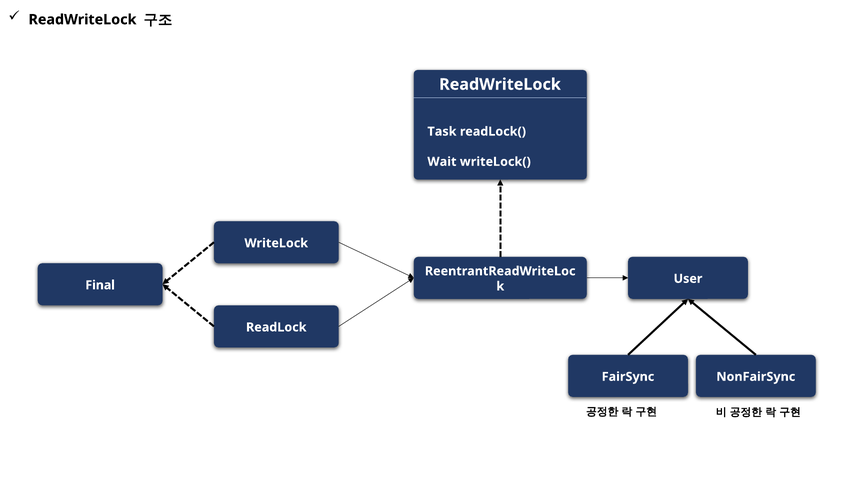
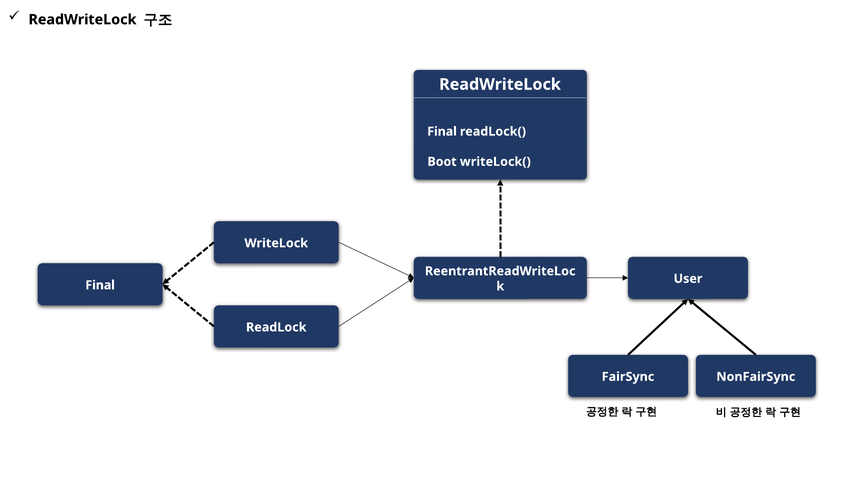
Task: Task -> Final (442, 131)
Wait: Wait -> Boot (442, 162)
